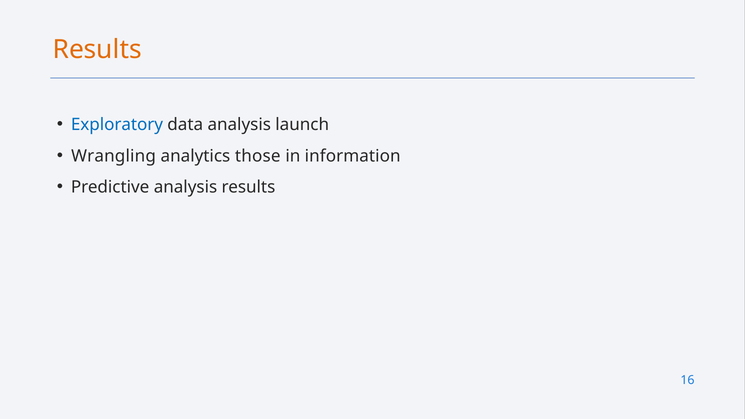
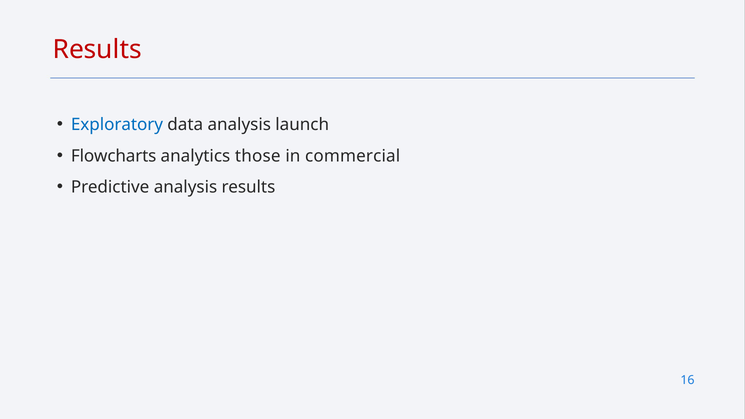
Results colour: orange -> red (97, 50)
Wrangling: Wrangling -> Flowcharts (114, 156)
information: information -> commercial (353, 156)
